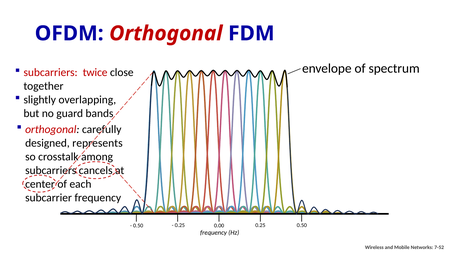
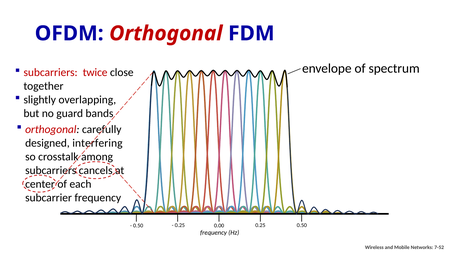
represents: represents -> interfering (97, 143)
